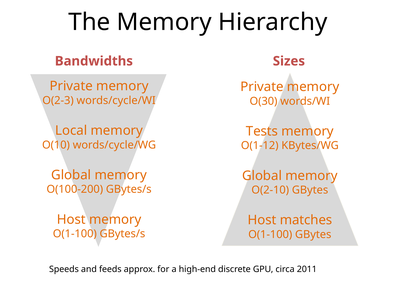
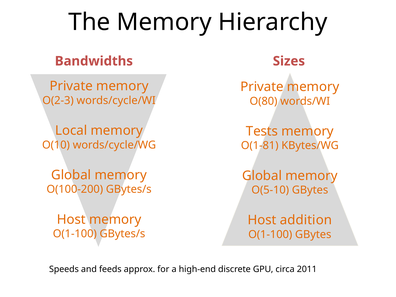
O(30: O(30 -> O(80 (264, 101)
O(1-12: O(1-12 -> O(1-81 (260, 146)
O(2-10: O(2-10 -> O(5-10 (270, 190)
matches: matches -> addition (306, 220)
